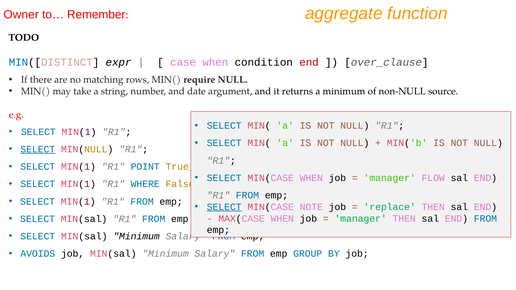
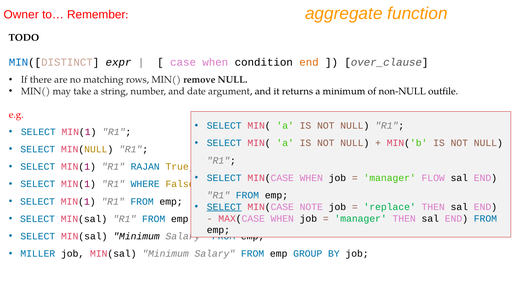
end colour: red -> orange (309, 62)
require: require -> remove (199, 80)
source: source -> outfile (443, 91)
SELECT underline: present -> none (38, 149)
POINT: POINT -> RAJAN (145, 167)
AVOIDS: AVOIDS -> MILLER (38, 254)
